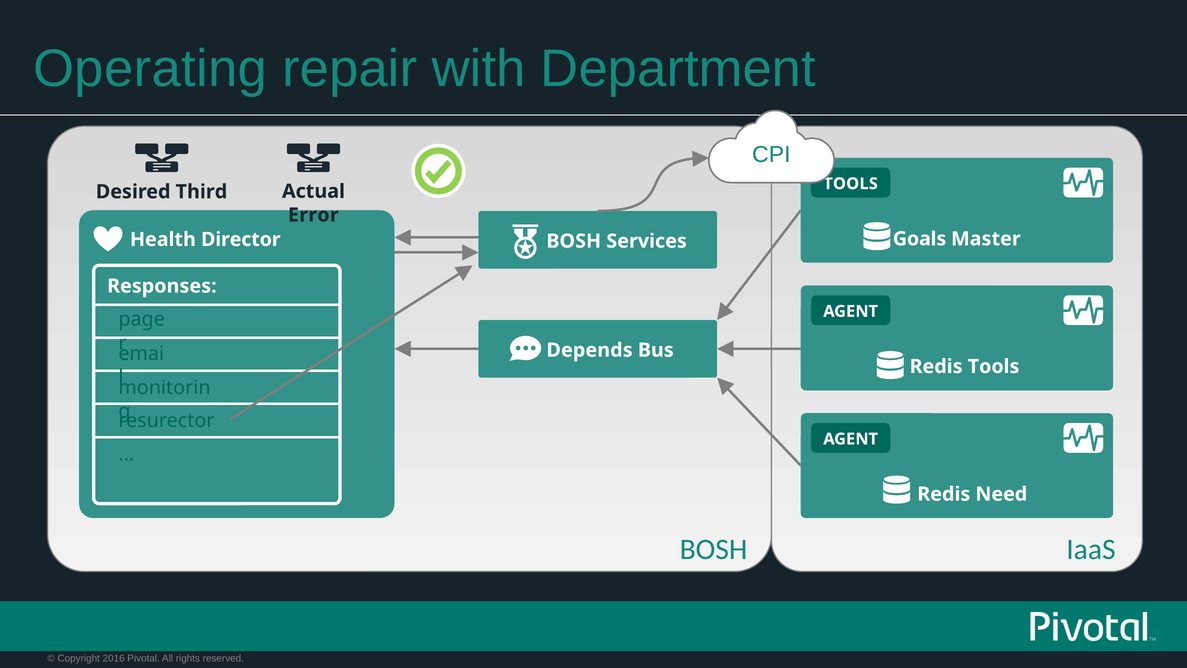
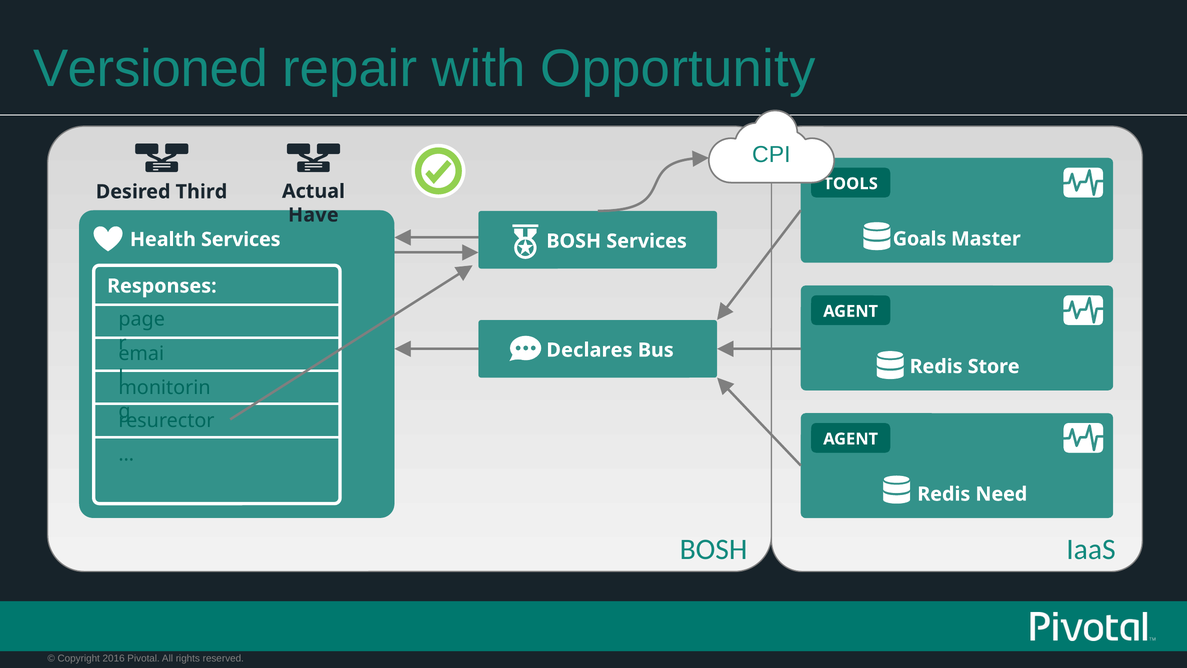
Operating: Operating -> Versioned (151, 69)
Department: Department -> Opportunity (678, 69)
Error: Error -> Have (313, 215)
Health Director: Director -> Services (241, 239)
Depends: Depends -> Declares (589, 350)
Redis Tools: Tools -> Store (994, 366)
